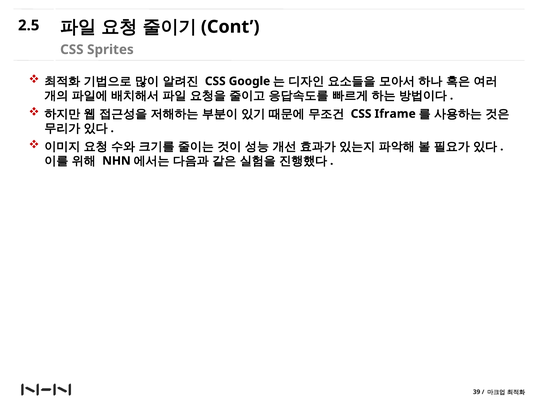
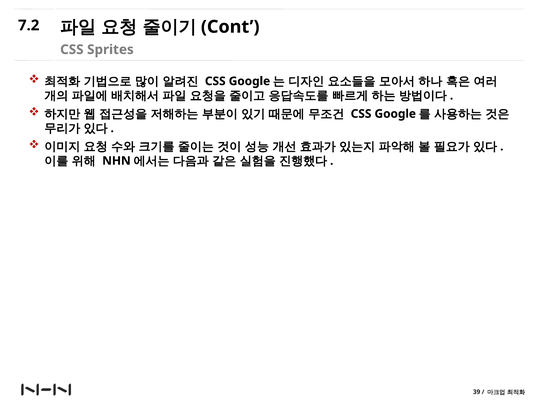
2.5: 2.5 -> 7.2 (29, 25)
Iframe: Iframe -> Google (395, 114)
